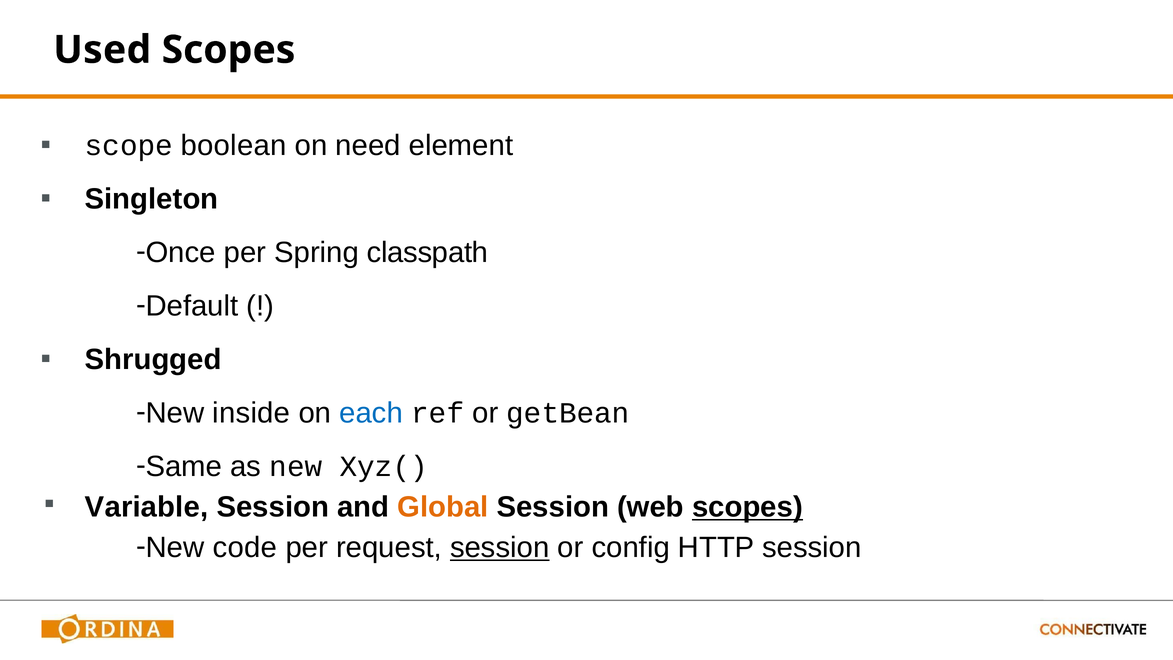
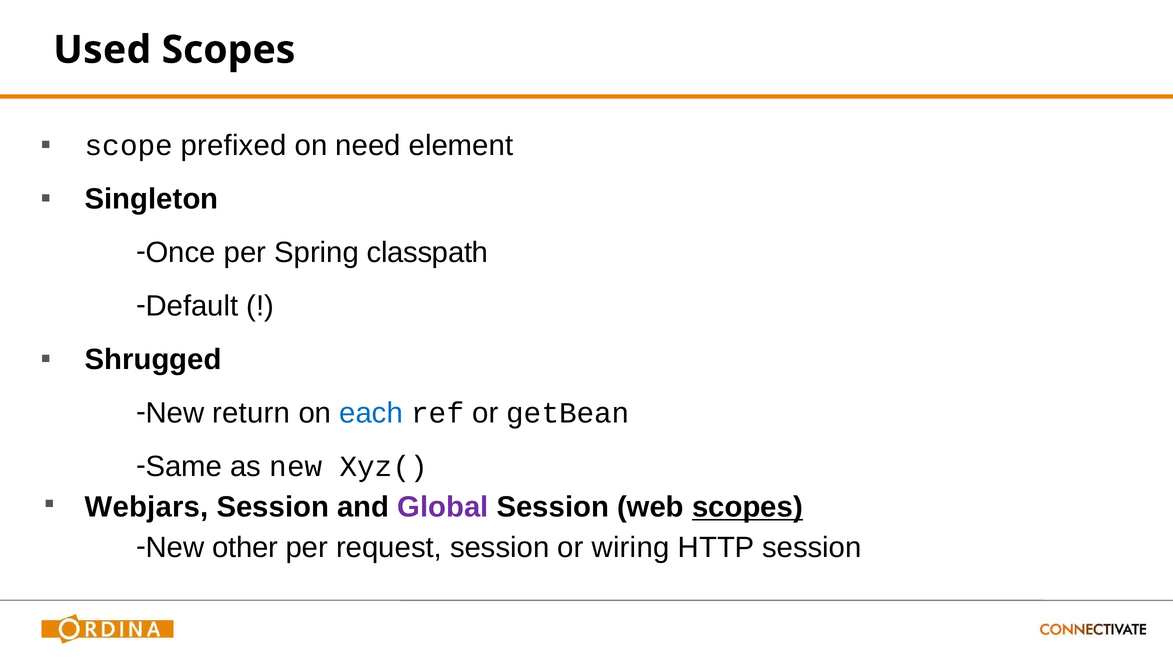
boolean: boolean -> prefixed (234, 146)
inside: inside -> return (251, 413)
Variable: Variable -> Webjars (147, 507)
Global colour: orange -> purple (443, 507)
code: code -> other (245, 547)
session underline: present -> none (500, 547)
config: config -> wiring (631, 547)
